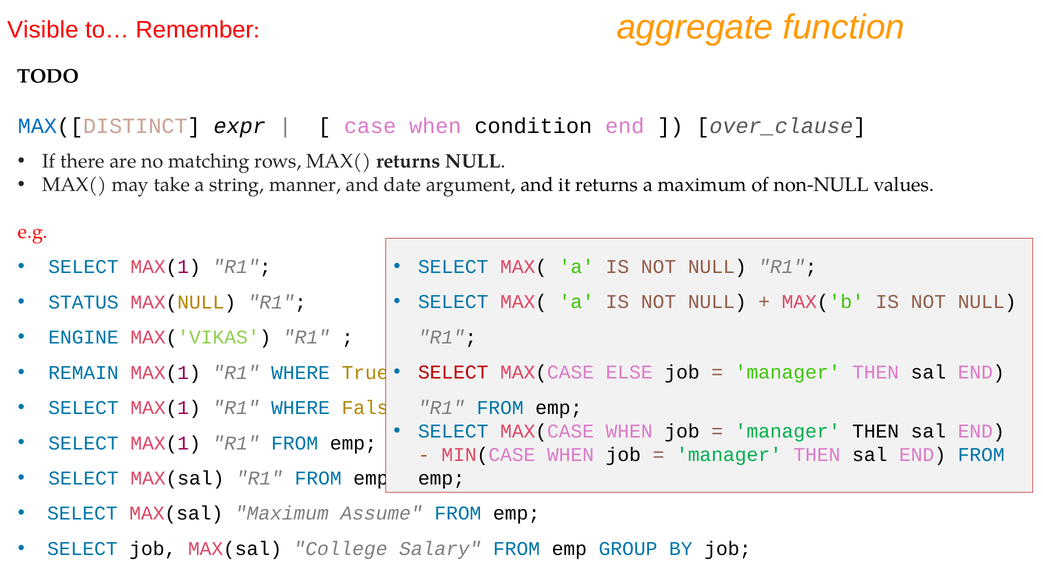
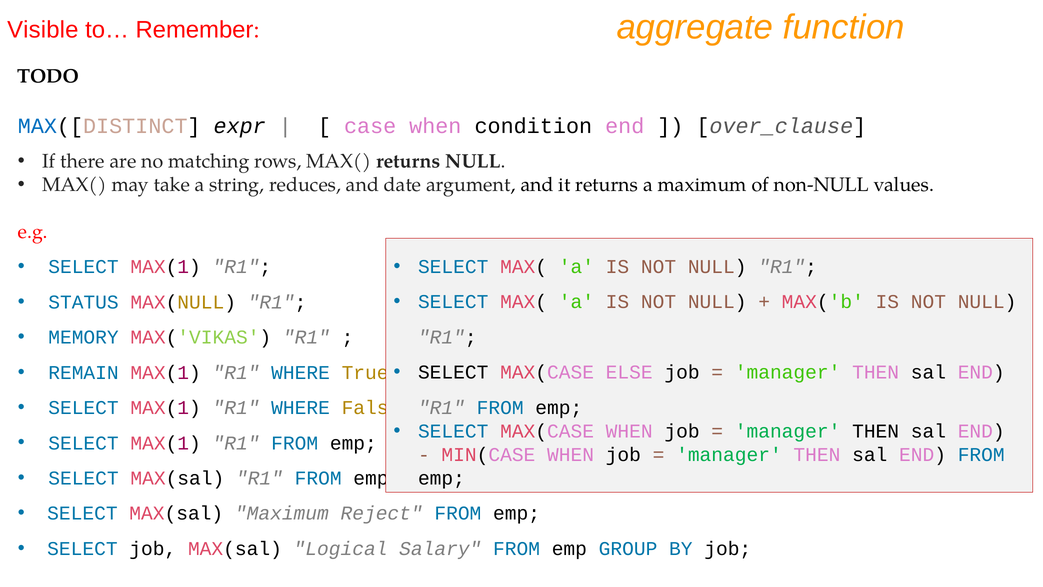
manner: manner -> reduces (305, 185)
ENGINE: ENGINE -> MEMORY (83, 337)
SELECT colour: red -> black (453, 372)
Assume: Assume -> Reject (382, 513)
College: College -> Logical (341, 548)
